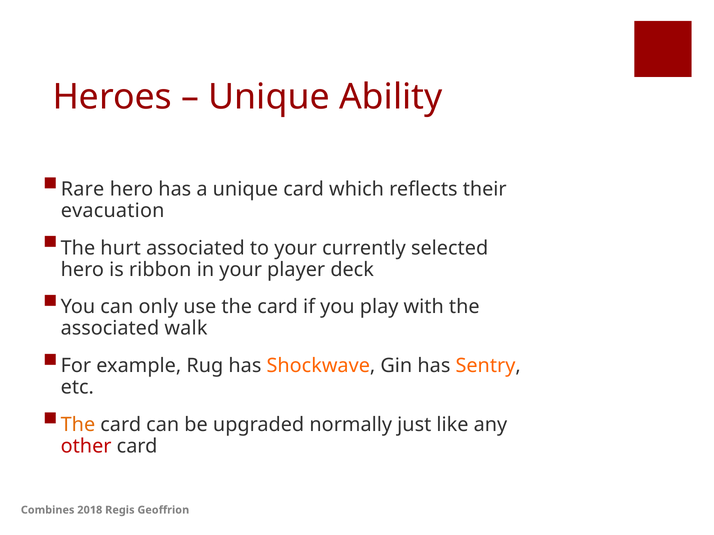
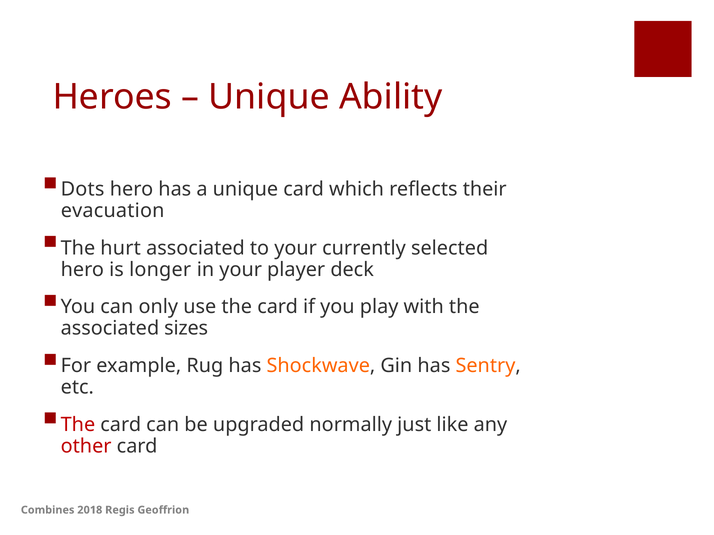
Rare: Rare -> Dots (83, 189)
ribbon: ribbon -> longer (160, 270)
walk: walk -> sizes (186, 329)
The colour: orange -> red (78, 425)
